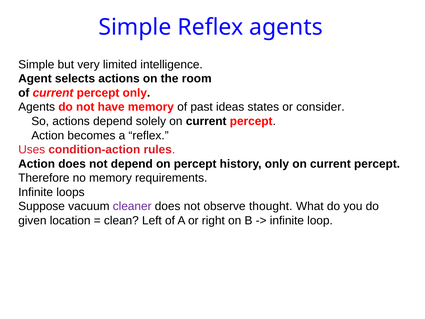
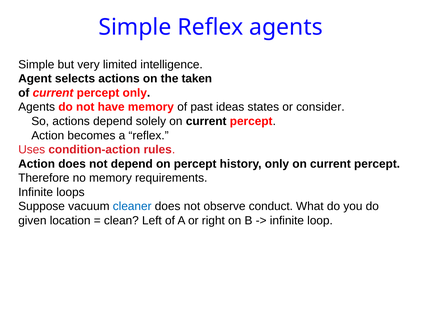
room: room -> taken (197, 79)
cleaner colour: purple -> blue (132, 206)
thought: thought -> conduct (271, 206)
